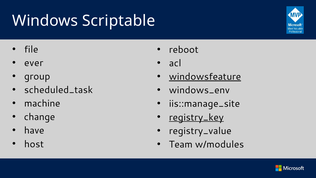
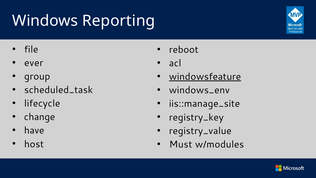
Scriptable: Scriptable -> Reporting (119, 21)
machine: machine -> lifecycle (42, 103)
registry_key underline: present -> none (196, 117)
Team: Team -> Must (181, 144)
